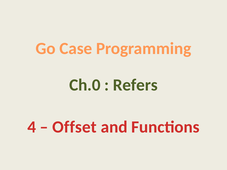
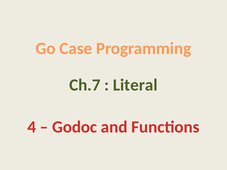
Ch.0: Ch.0 -> Ch.7 (85, 85)
Refers: Refers -> Literal (135, 85)
Offset: Offset -> Godoc (75, 127)
